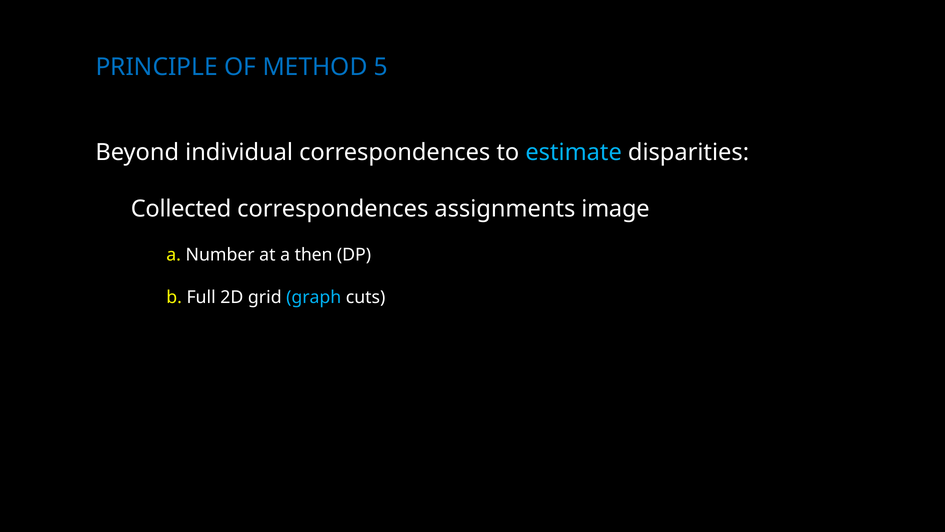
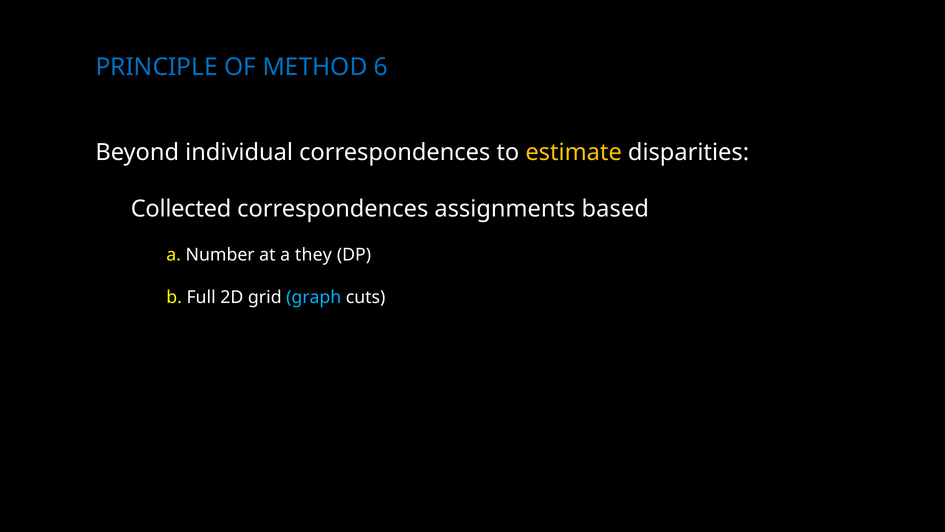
5: 5 -> 6 (381, 67)
estimate colour: light blue -> yellow (574, 152)
image: image -> based (615, 209)
then: then -> they (313, 255)
